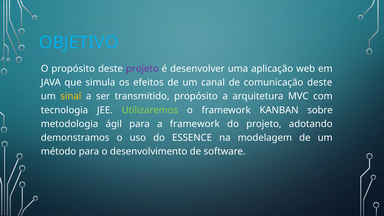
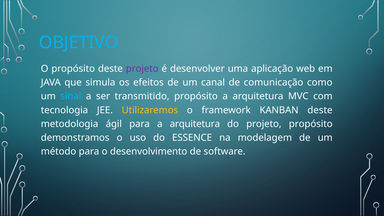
comunicação deste: deste -> como (320, 82)
sinal colour: yellow -> light blue (71, 96)
Utilizaremos colour: light green -> yellow (150, 110)
KANBAN sobre: sobre -> deste (320, 110)
para a framework: framework -> arquitetura (195, 124)
projeto adotando: adotando -> propósito (311, 124)
